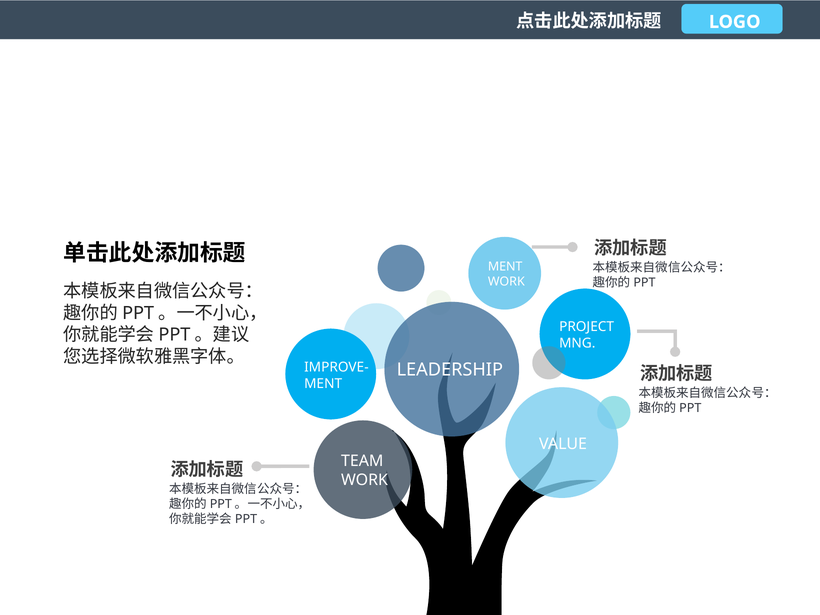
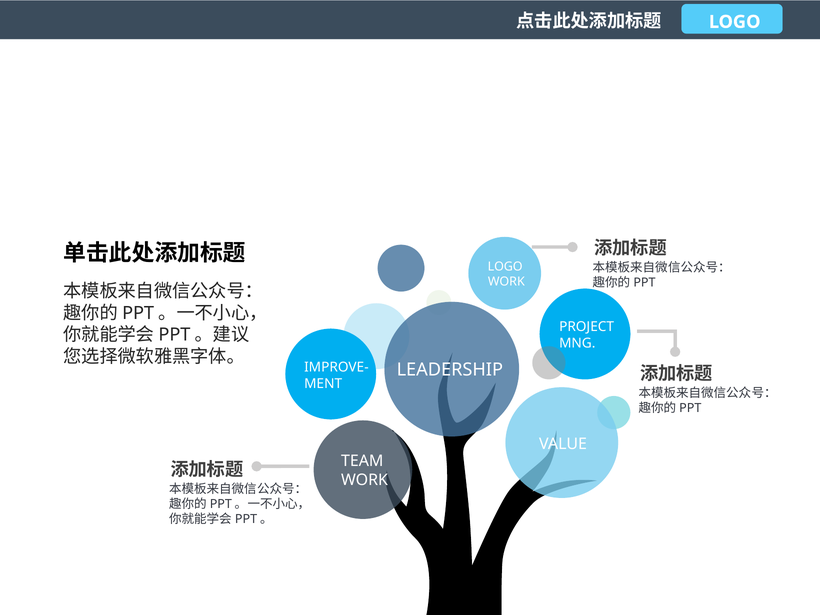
MENT: MENT -> LOGO (505, 267)
